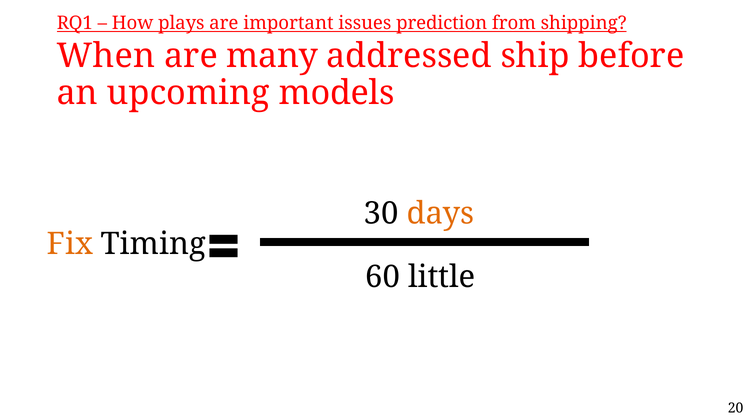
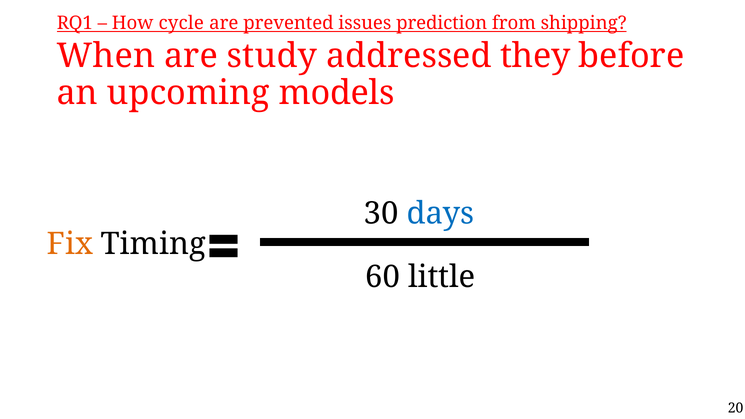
plays: plays -> cycle (181, 23)
important: important -> prevented (288, 23)
many: many -> study (272, 56)
ship: ship -> they (535, 56)
days colour: orange -> blue (440, 213)
